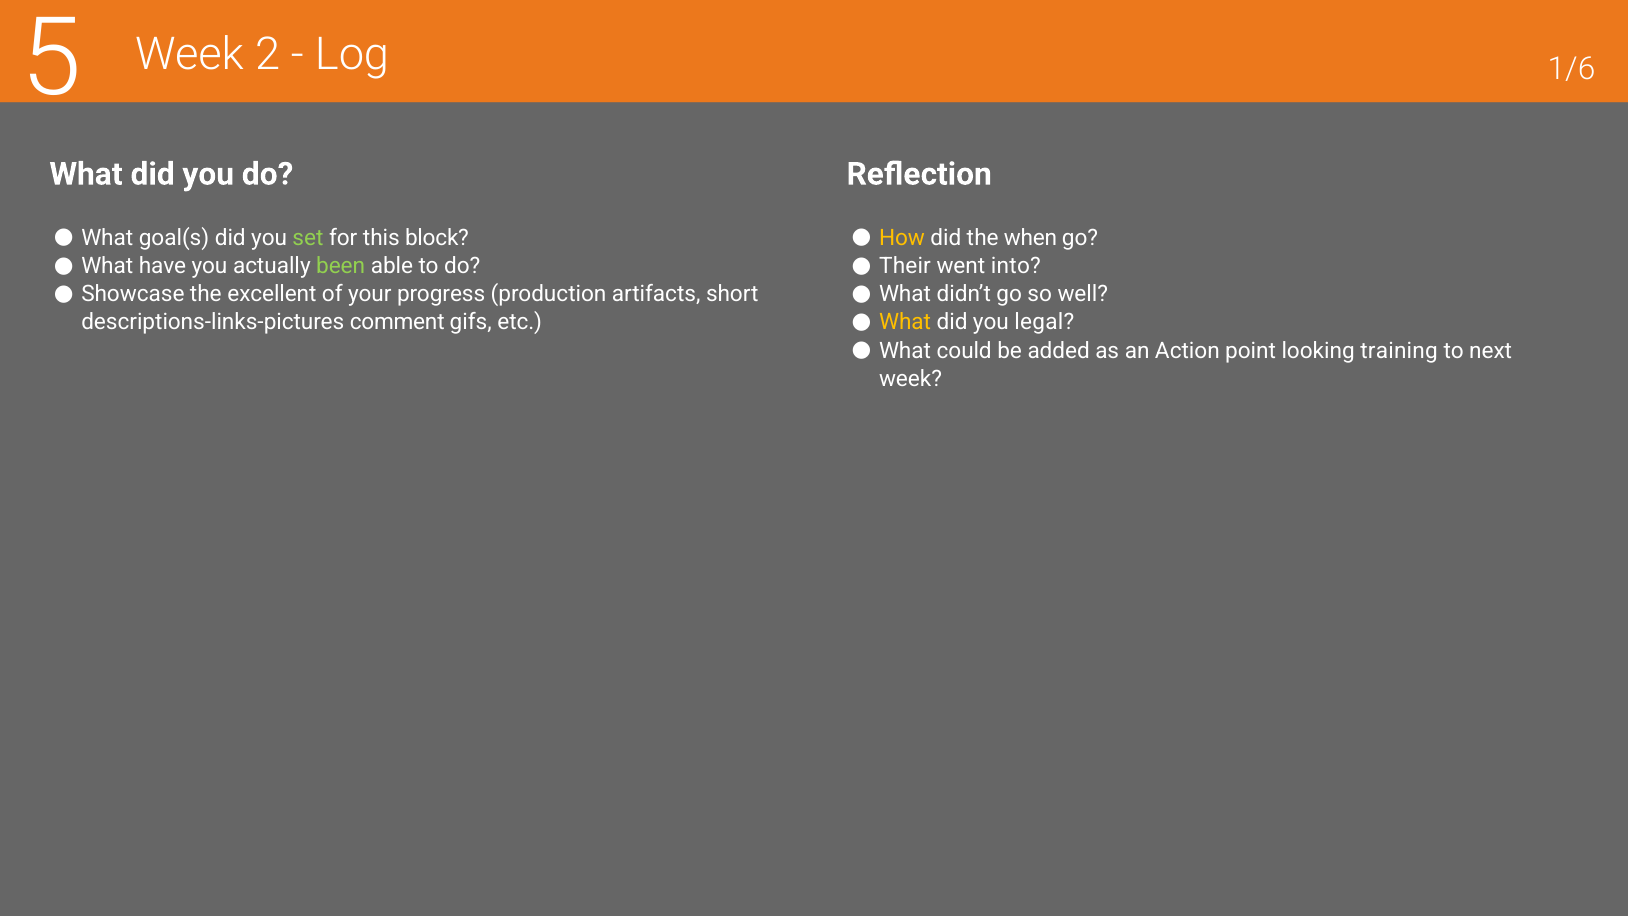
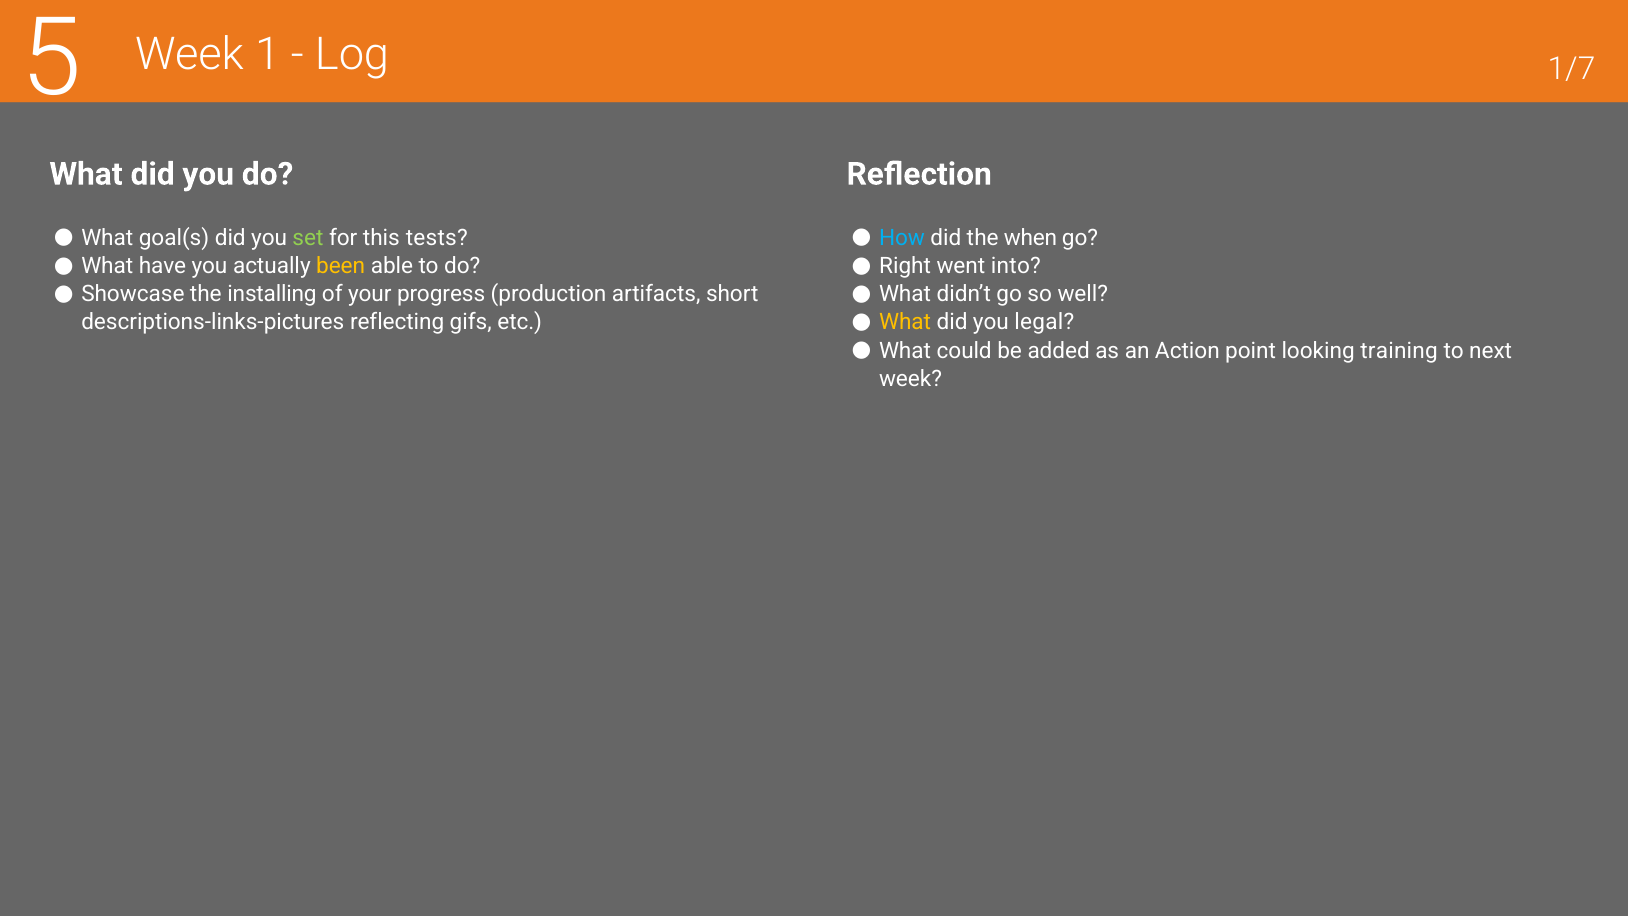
2: 2 -> 1 (268, 54)
1/6: 1/6 -> 1/7 (1572, 69)
block: block -> tests (437, 238)
How colour: yellow -> light blue (902, 238)
been colour: light green -> yellow (341, 266)
Their: Their -> Right (905, 266)
excellent: excellent -> installing (272, 294)
comment: comment -> reflecting (397, 322)
